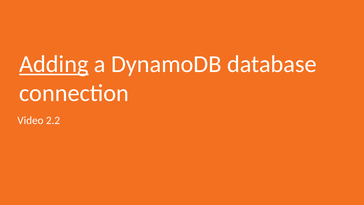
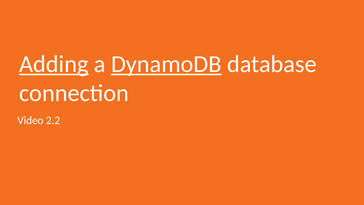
DynamoDB underline: none -> present (166, 64)
